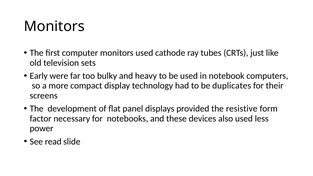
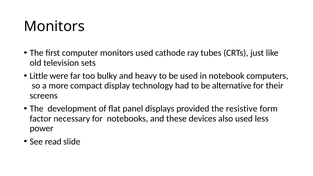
Early: Early -> Little (39, 76)
duplicates: duplicates -> alternative (232, 86)
